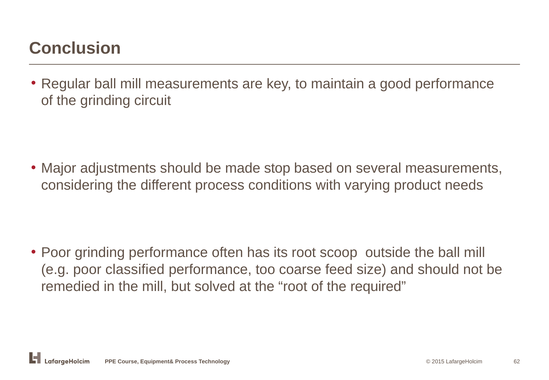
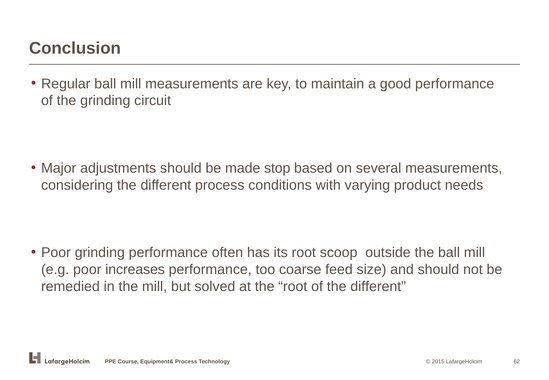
classified: classified -> increases (135, 270)
of the required: required -> different (378, 286)
